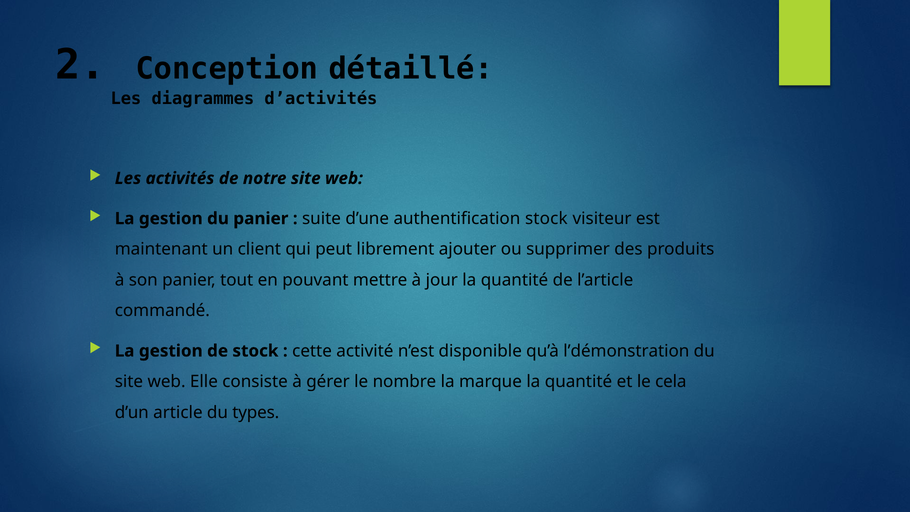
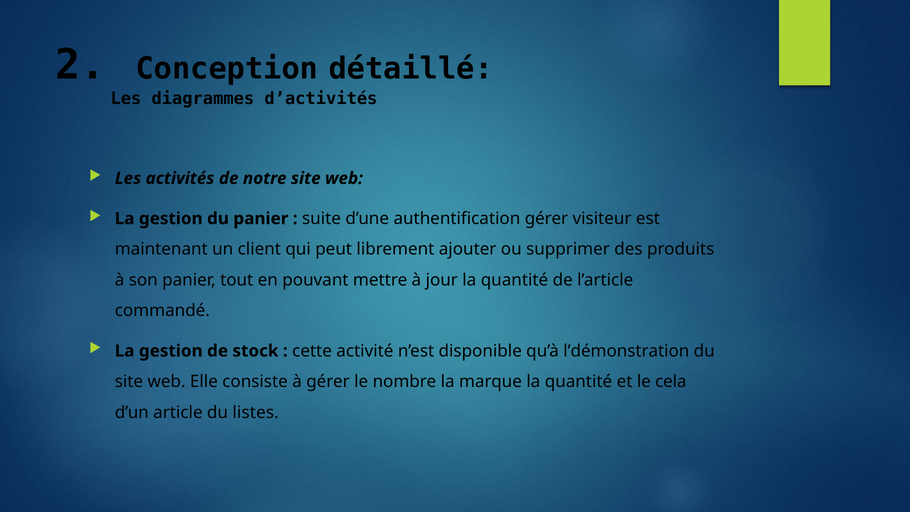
authentification stock: stock -> gérer (546, 219)
types: types -> listes (256, 412)
